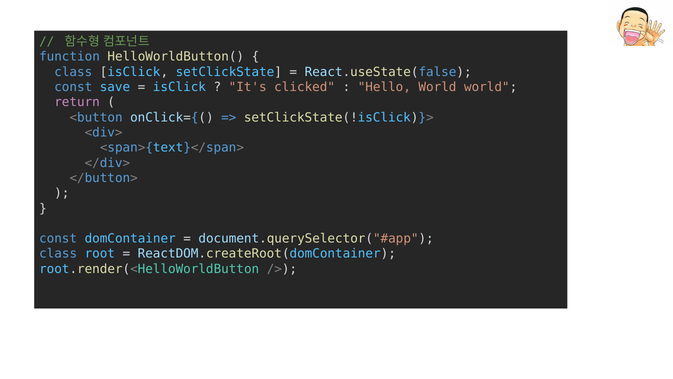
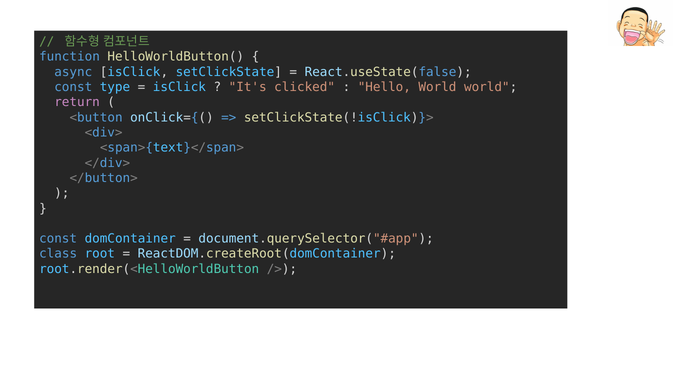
class: class -> async (73, 72)
save: save -> type (115, 87)
